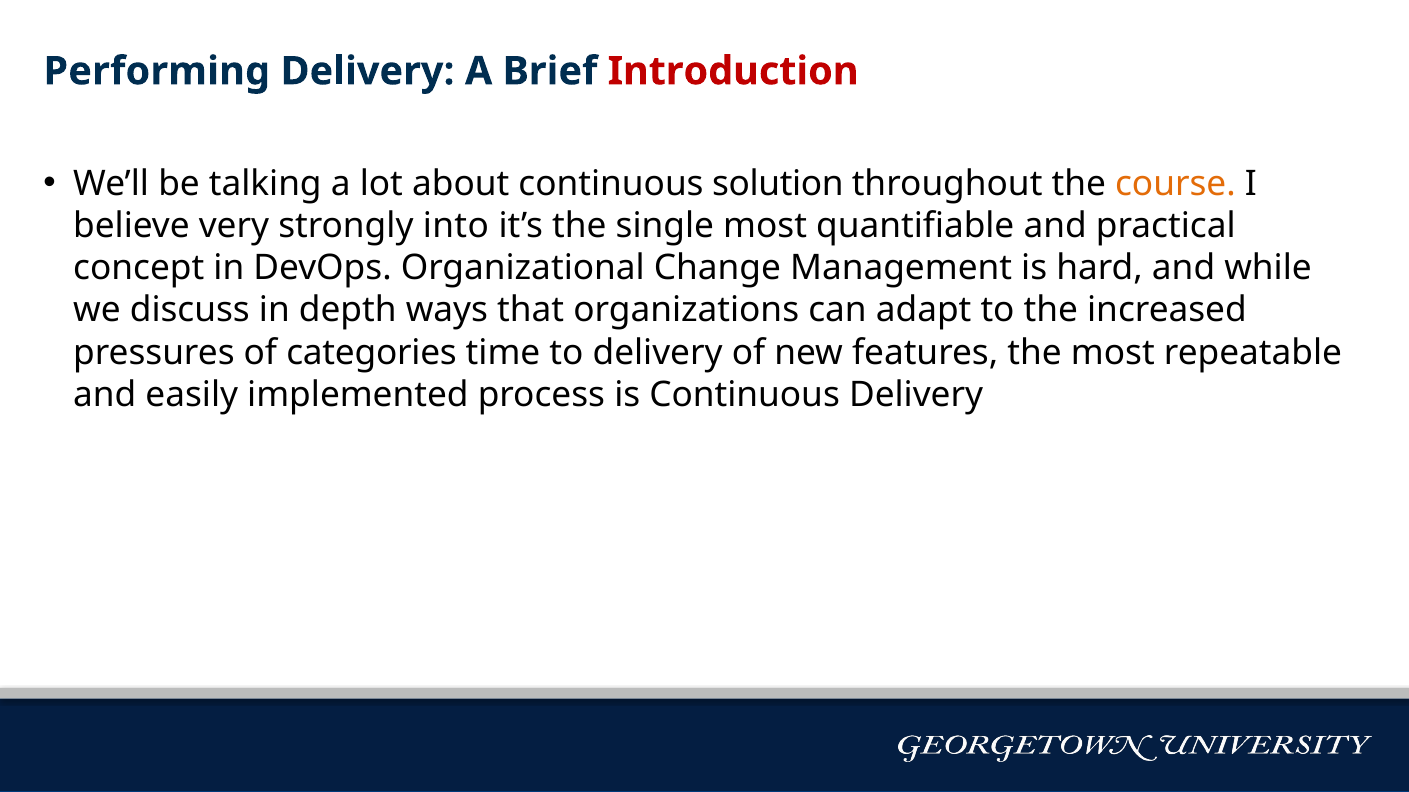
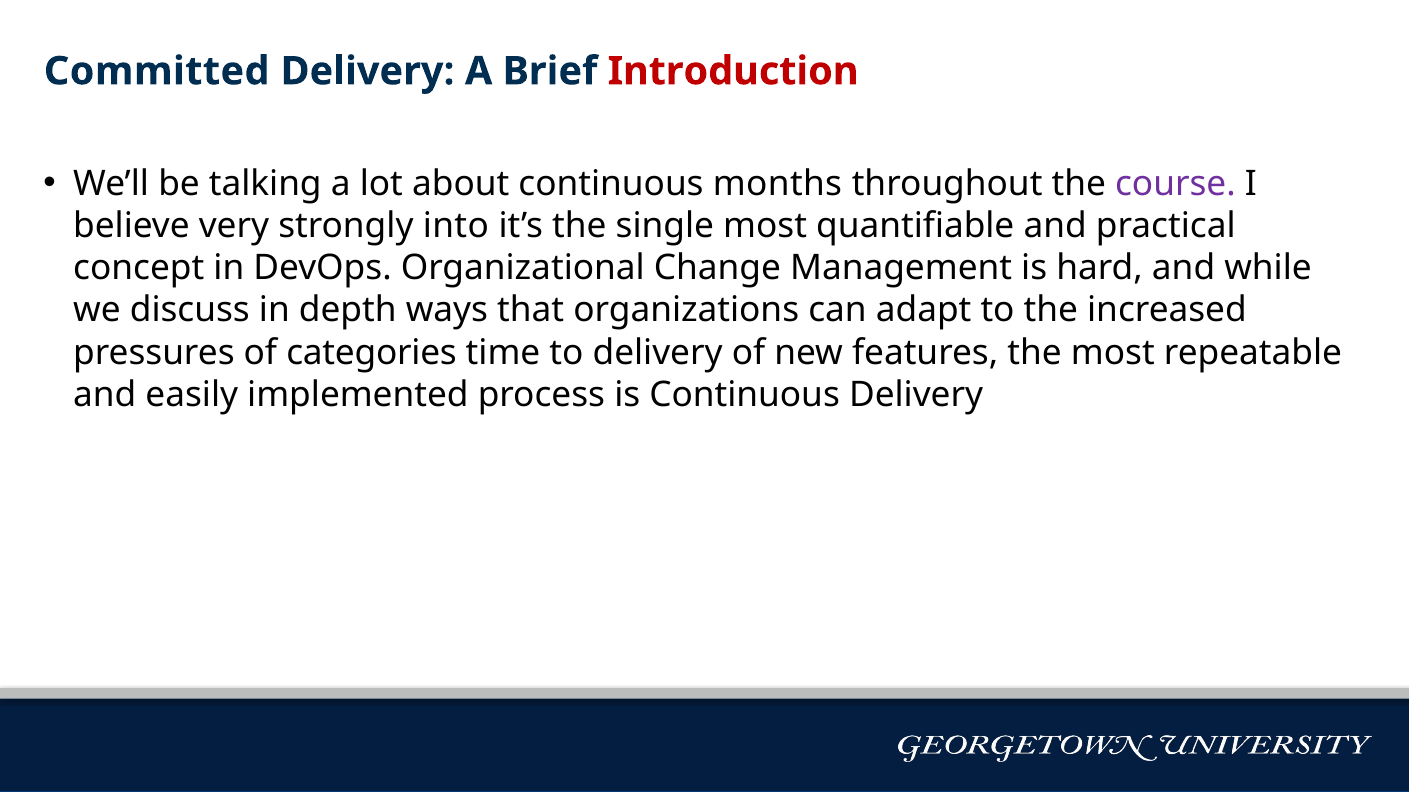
Performing: Performing -> Committed (157, 71)
solution: solution -> months (778, 184)
course colour: orange -> purple (1175, 184)
